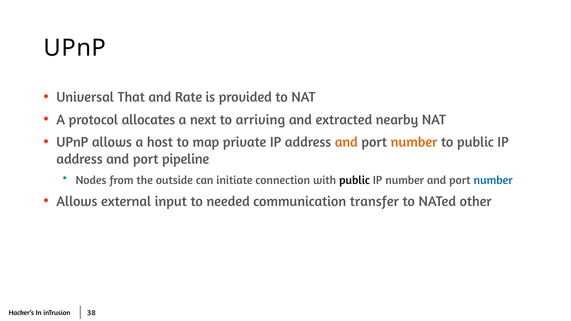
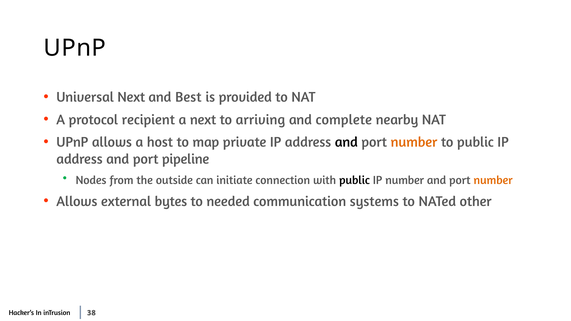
Universal That: That -> Next (131, 97)
Rate: Rate -> Best (188, 97)
allocates: allocates -> recipient (148, 120)
extracted: extracted -> complete (344, 120)
and colour: orange -> black (346, 142)
number colour: blue -> orange (493, 180)
input: input -> bytes (171, 201)
transfer: transfer -> systems (374, 201)
